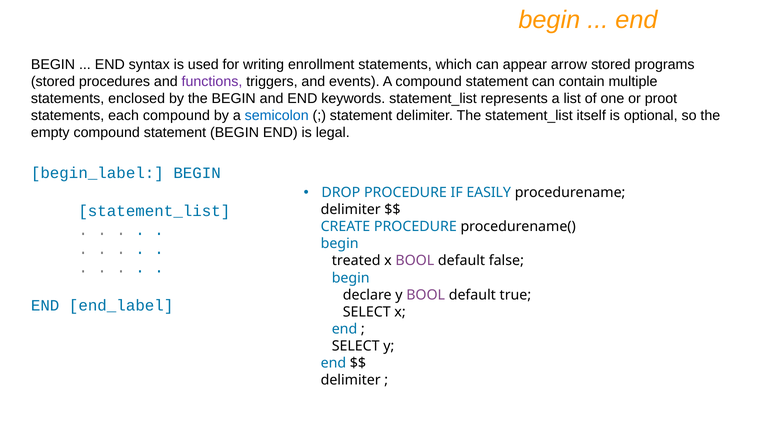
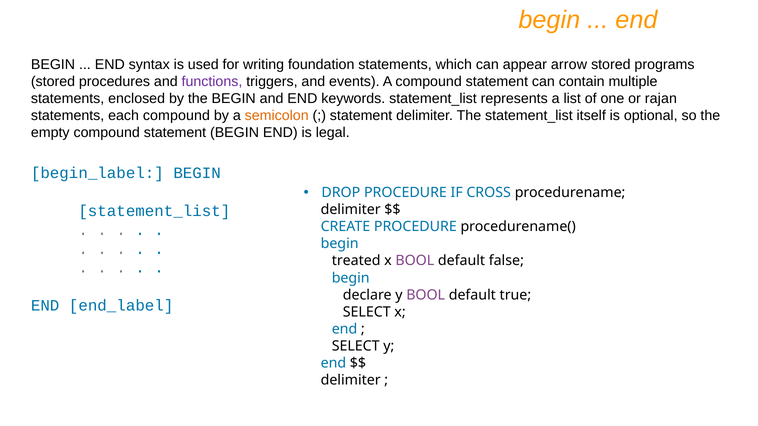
enrollment: enrollment -> foundation (321, 64)
proot: proot -> rajan (661, 99)
semicolon colour: blue -> orange (277, 116)
EASILY: EASILY -> CROSS (489, 193)
